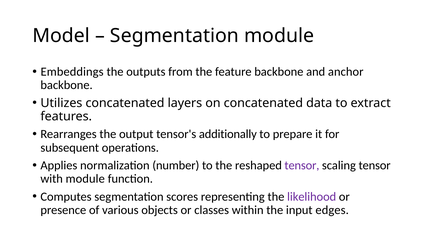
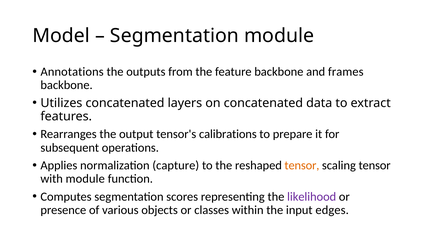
Embeddings: Embeddings -> Annotations (72, 72)
anchor: anchor -> frames (346, 72)
additionally: additionally -> calibrations (228, 135)
number: number -> capture (176, 166)
tensor colour: purple -> orange (302, 166)
